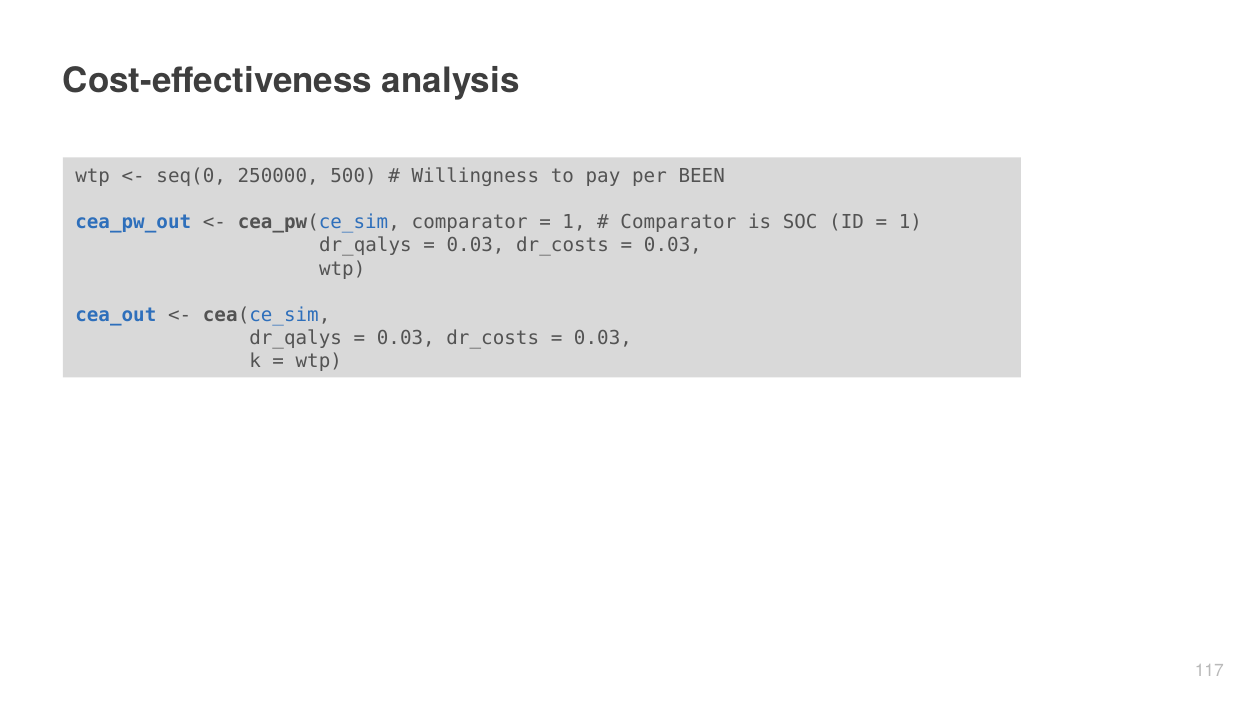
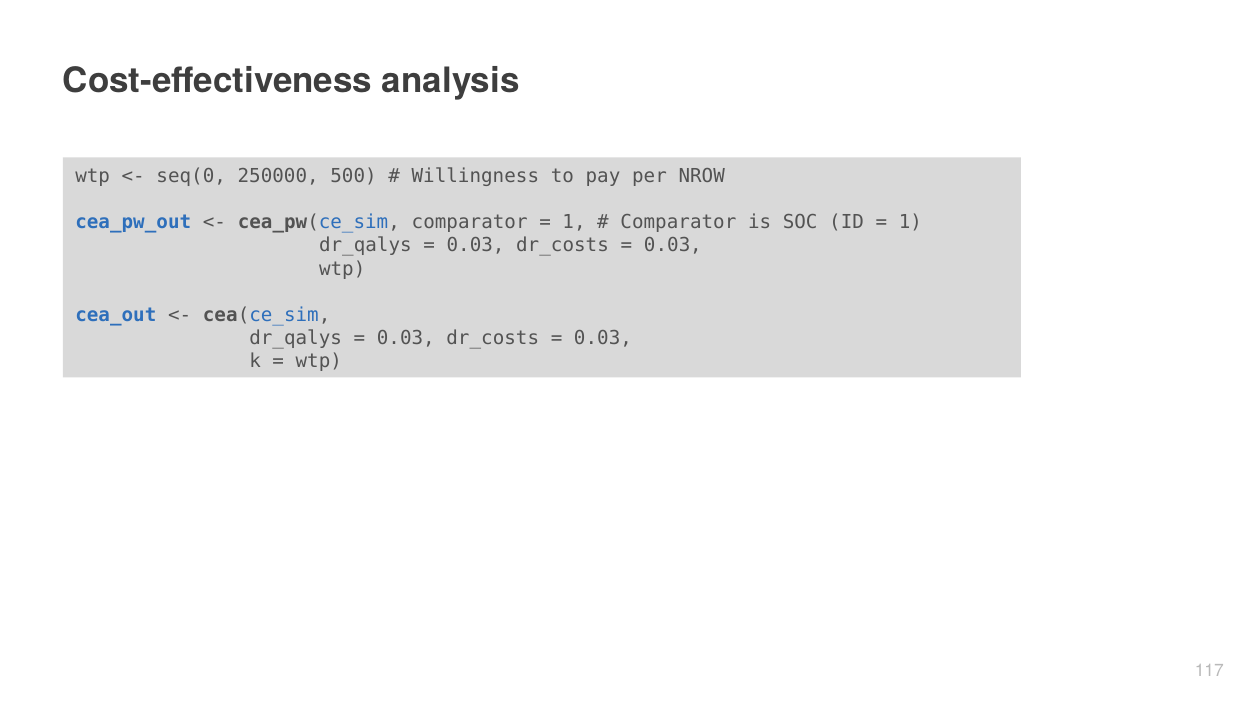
BEEN: BEEN -> NROW (702, 176)
